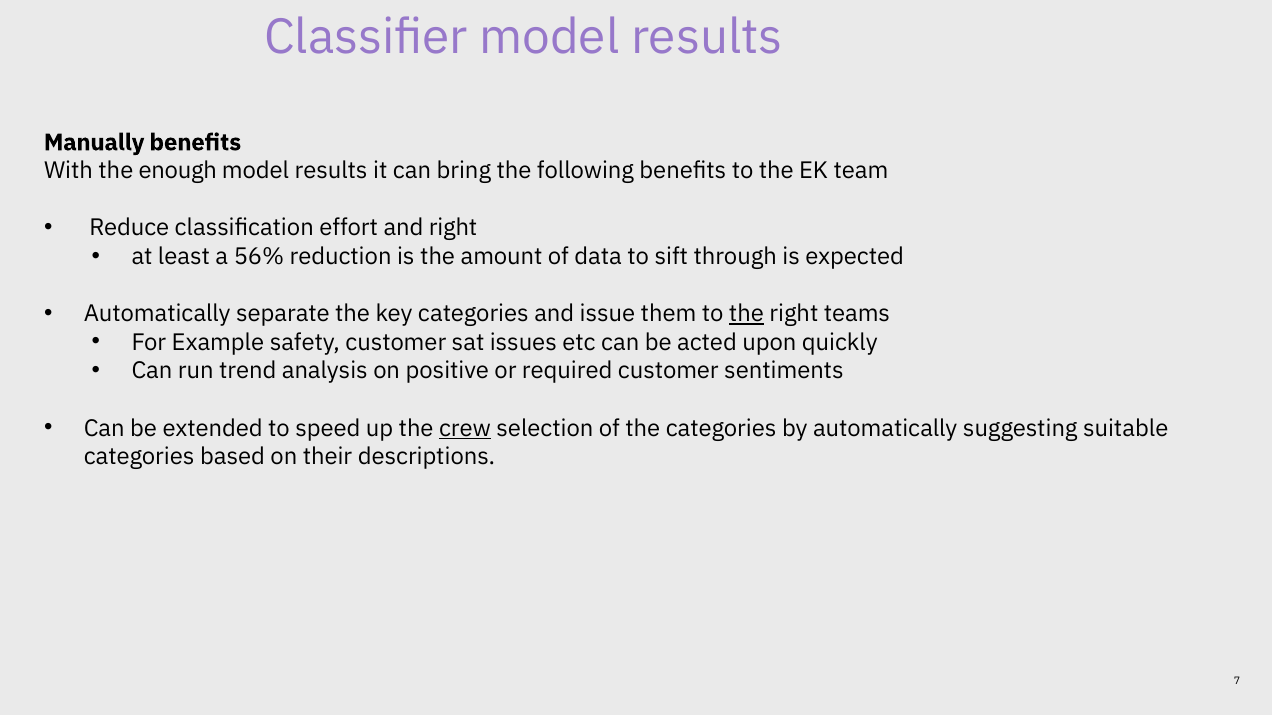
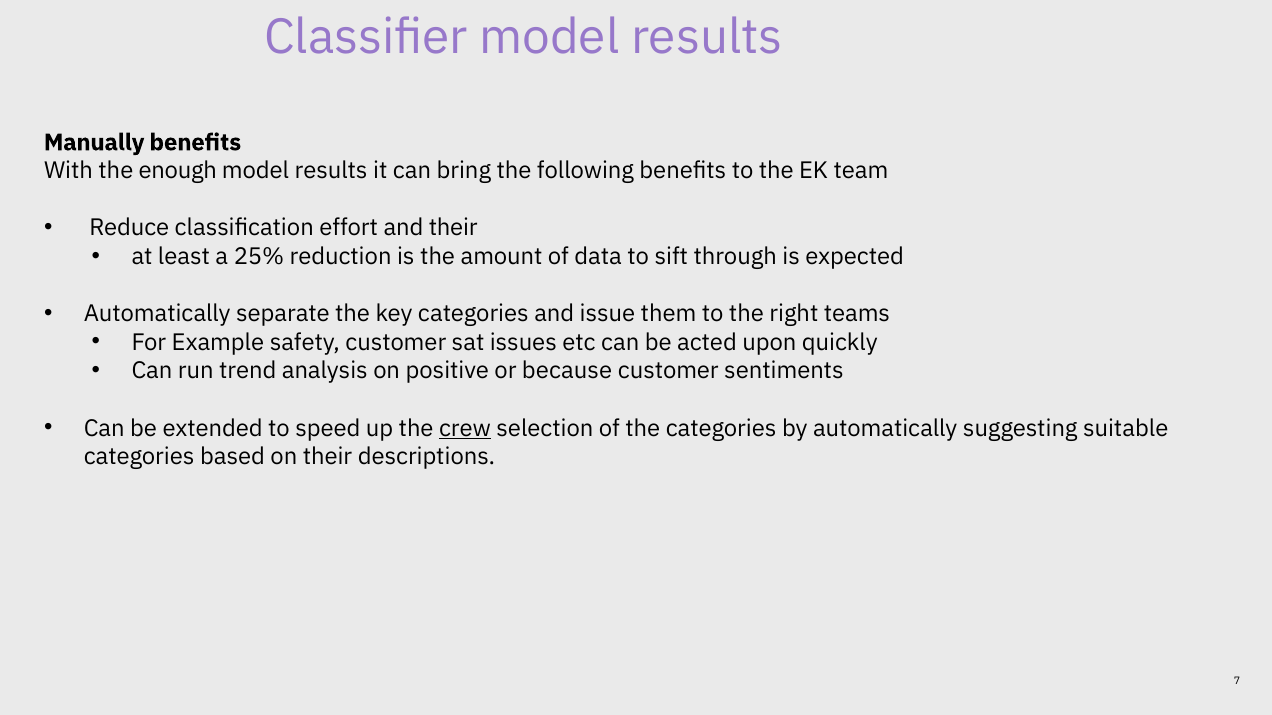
and right: right -> their (453, 228)
56%: 56% -> 25% (259, 257)
the underline: present -> none (746, 314)
required: required -> because (567, 371)
